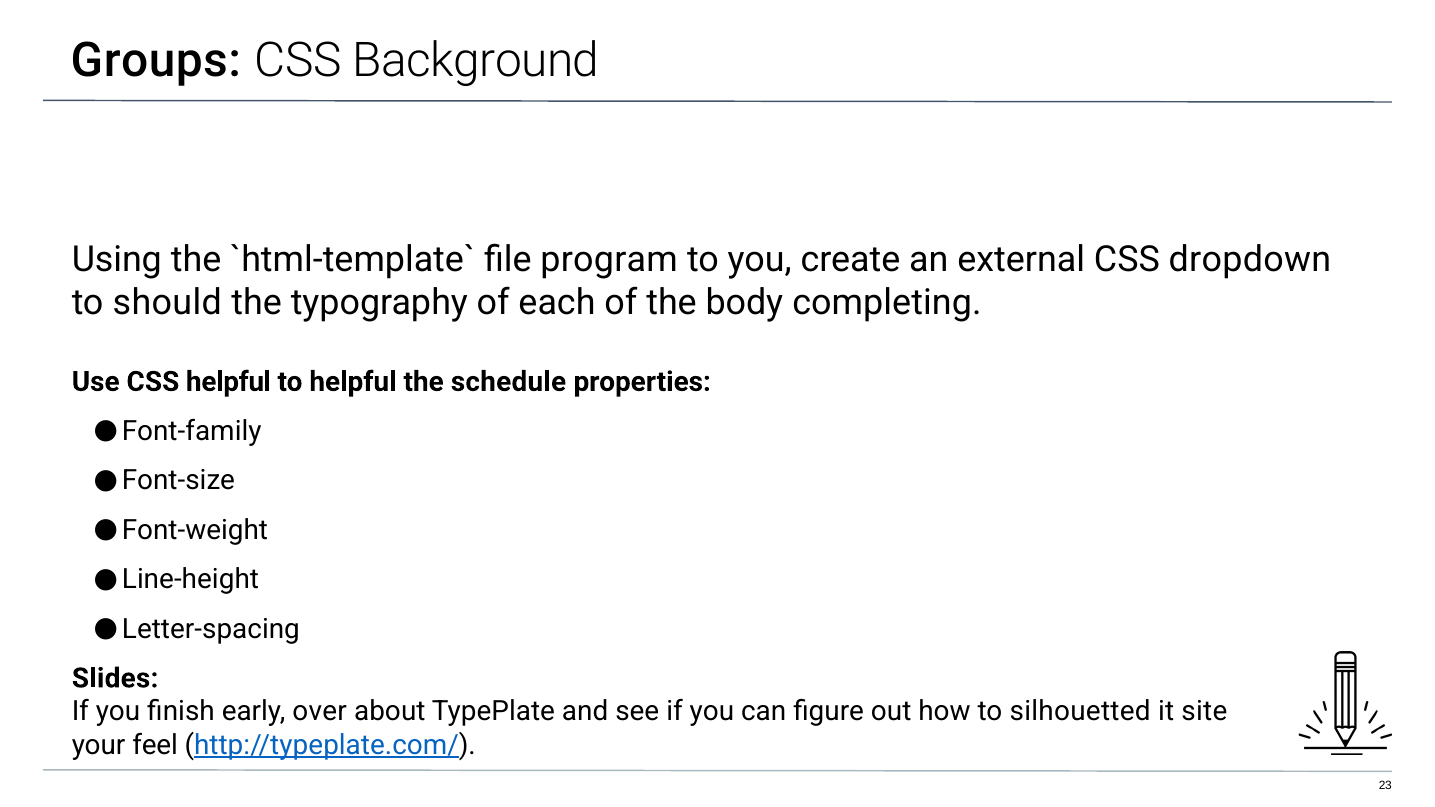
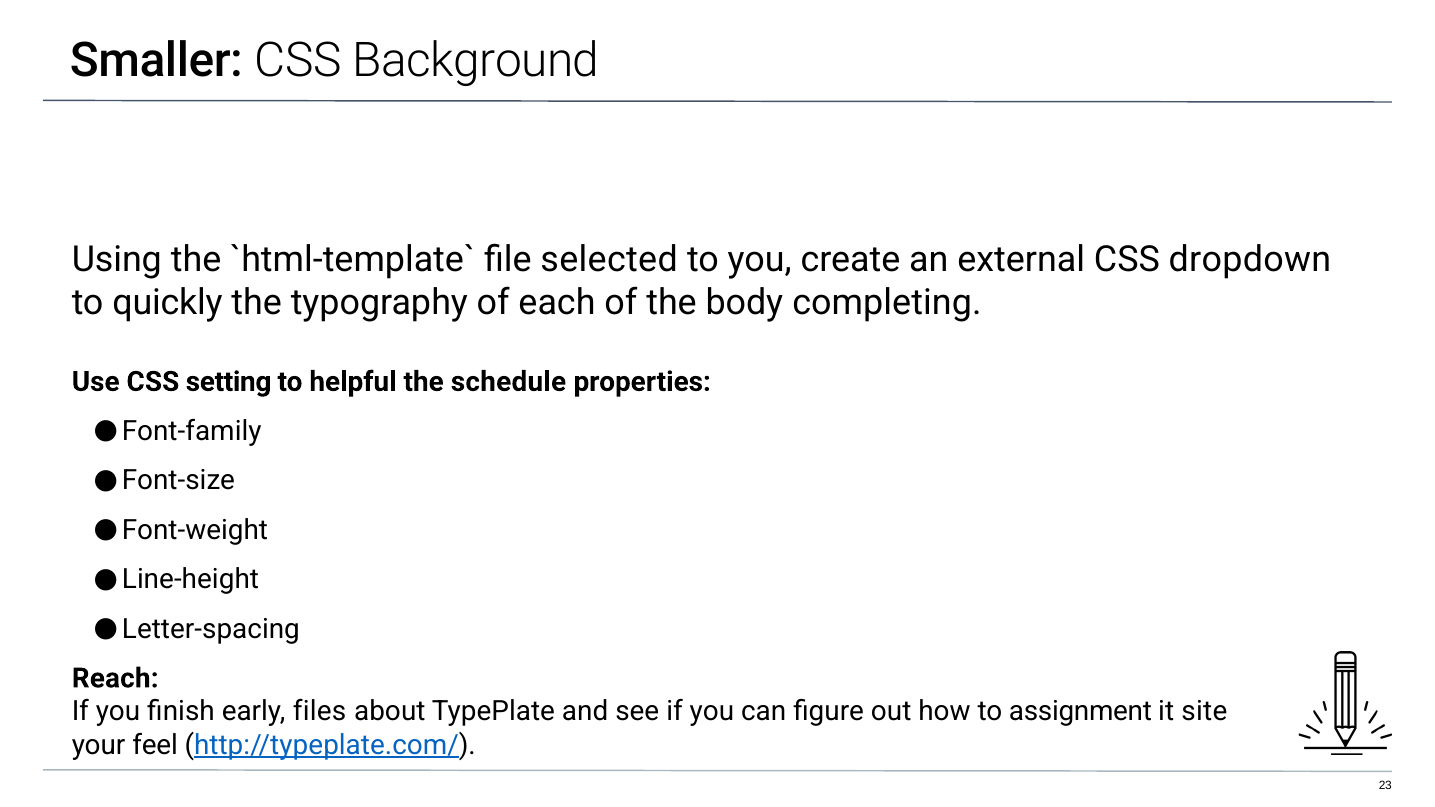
Groups: Groups -> Smaller (156, 61)
program: program -> selected (609, 260)
should: should -> quickly (168, 303)
CSS helpful: helpful -> setting (229, 382)
Slides: Slides -> Reach (115, 678)
over: over -> files (320, 712)
silhouetted: silhouetted -> assignment (1080, 712)
